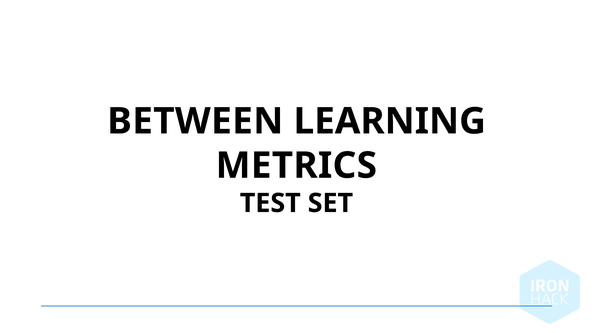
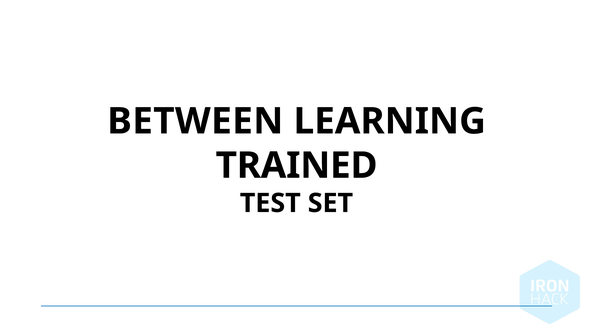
METRICS: METRICS -> TRAINED (297, 166)
